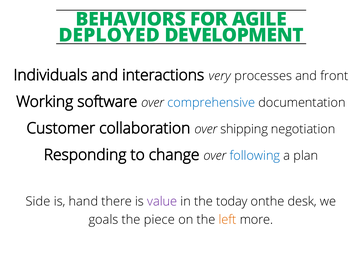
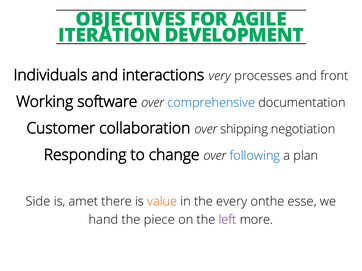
BEHAVIORS: BEHAVIORS -> OBJECTIVES (131, 19)
DEPLOYED: DEPLOYED -> ITERATION (109, 35)
hand: hand -> amet (83, 202)
value colour: purple -> orange (162, 202)
today: today -> every (232, 202)
desk: desk -> esse (302, 202)
goals: goals -> hand (103, 220)
left colour: orange -> purple (228, 220)
